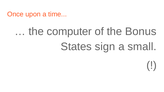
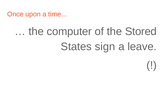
Bonus: Bonus -> Stored (141, 32)
small: small -> leave (142, 47)
